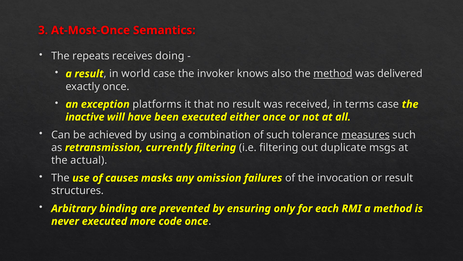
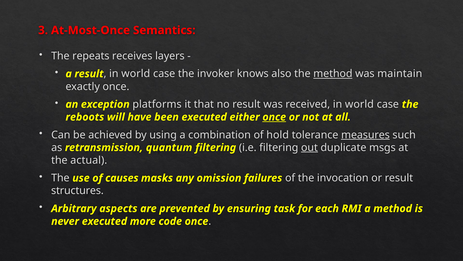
doing: doing -> layers (170, 56)
delivered: delivered -> maintain (400, 74)
received in terms: terms -> world (359, 104)
inactive: inactive -> reboots (85, 117)
once underline: none -> present (274, 117)
of such: such -> hold (278, 135)
currently: currently -> quantum (169, 147)
out underline: none -> present (309, 147)
binding: binding -> aspects (118, 208)
only: only -> task (284, 208)
